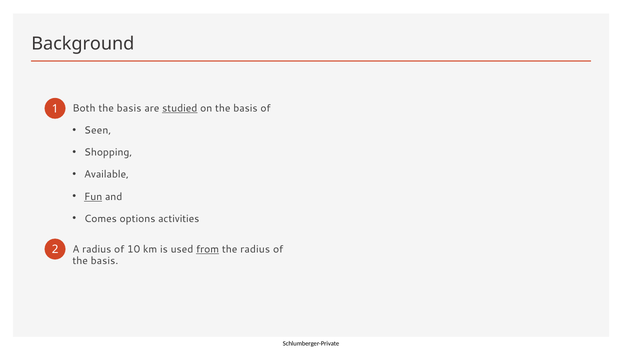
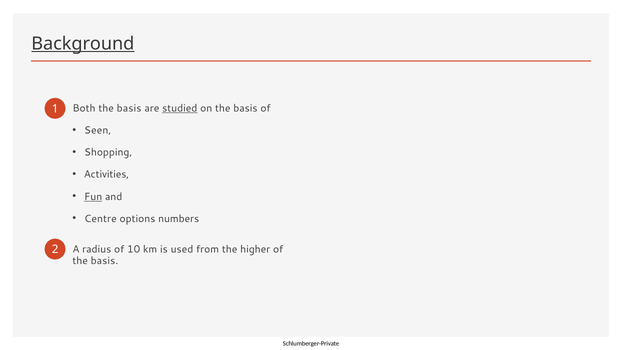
Background underline: none -> present (83, 44)
Available: Available -> Activities (107, 175)
Comes: Comes -> Centre (100, 219)
activities: activities -> numbers (179, 219)
from underline: present -> none (208, 249)
the radius: radius -> higher (255, 249)
